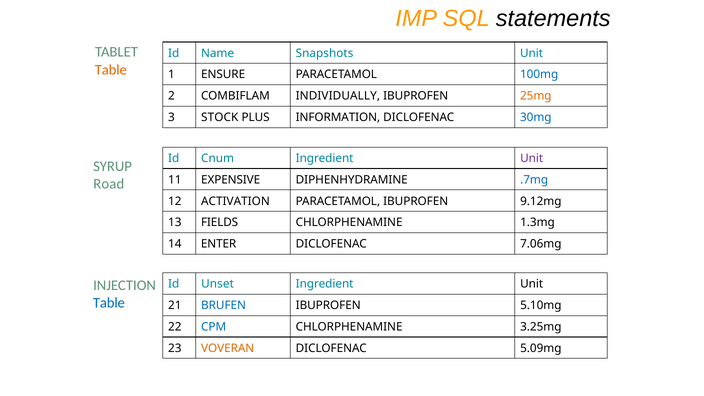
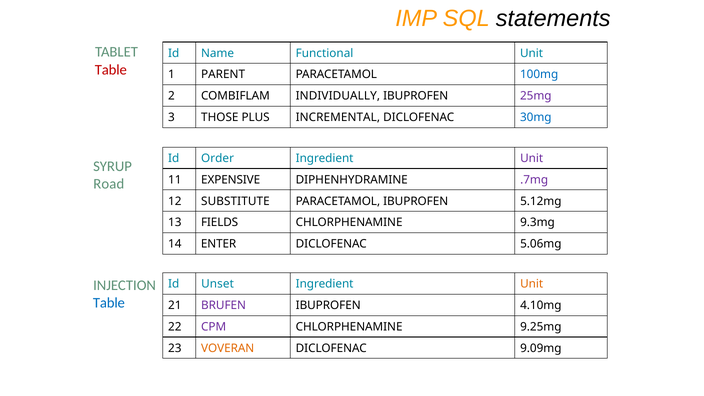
Snapshots: Snapshots -> Functional (325, 53)
Table colour: orange -> red (111, 70)
ENSURE: ENSURE -> PARENT (223, 75)
25mg colour: orange -> purple (536, 96)
STOCK: STOCK -> THOSE (220, 117)
INFORMATION: INFORMATION -> INCREMENTAL (338, 117)
Cnum: Cnum -> Order (218, 158)
.7mg colour: blue -> purple (534, 180)
ACTIVATION: ACTIVATION -> SUBSTITUTE (235, 201)
9.12mg: 9.12mg -> 5.12mg (541, 201)
1.3mg: 1.3mg -> 9.3mg (537, 223)
7.06mg: 7.06mg -> 5.06mg (541, 244)
Unit colour: black -> orange (532, 284)
BRUFEN colour: blue -> purple (224, 305)
5.10mg: 5.10mg -> 4.10mg (541, 305)
CPM colour: blue -> purple (214, 327)
3.25mg: 3.25mg -> 9.25mg (541, 327)
5.09mg: 5.09mg -> 9.09mg (541, 348)
